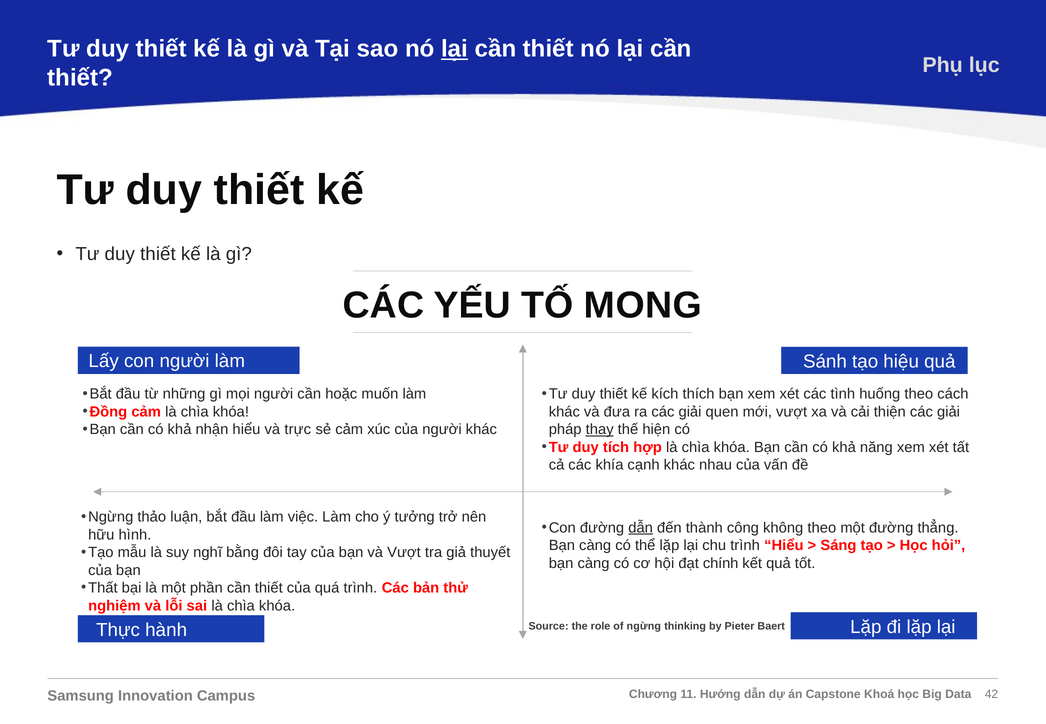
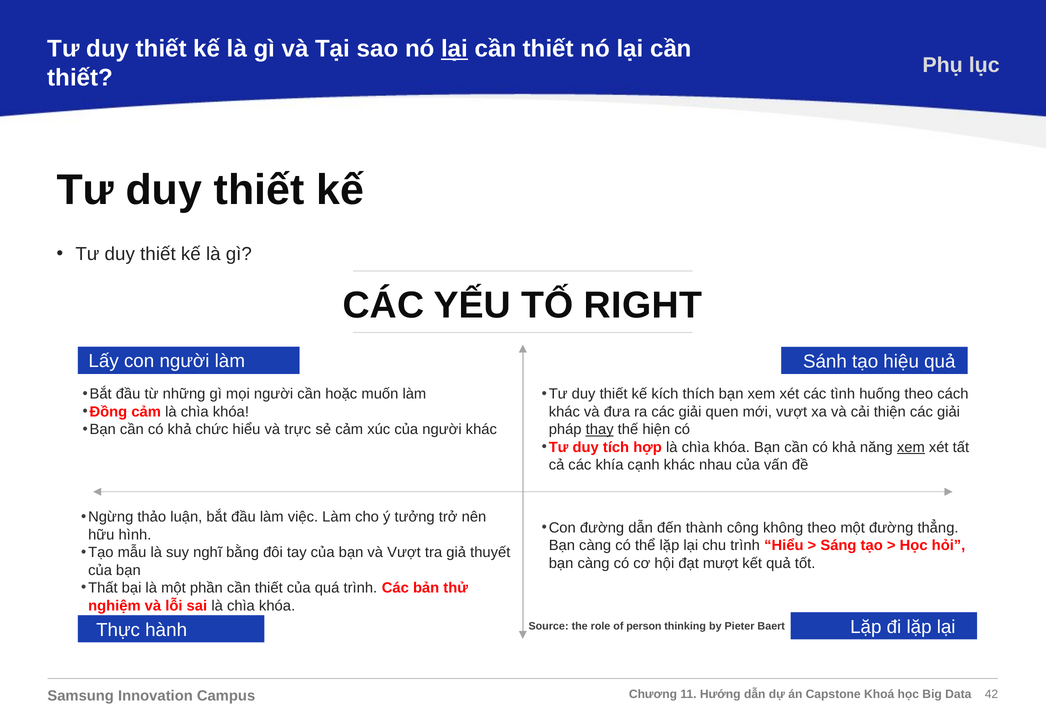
MONG: MONG -> RIGHT (643, 305)
nhận: nhận -> chức (212, 430)
xem underline: none -> present (911, 447)
dẫn underline: present -> none (641, 528)
chính: chính -> mượt (721, 563)
of ngừng: ngừng -> person (644, 627)
